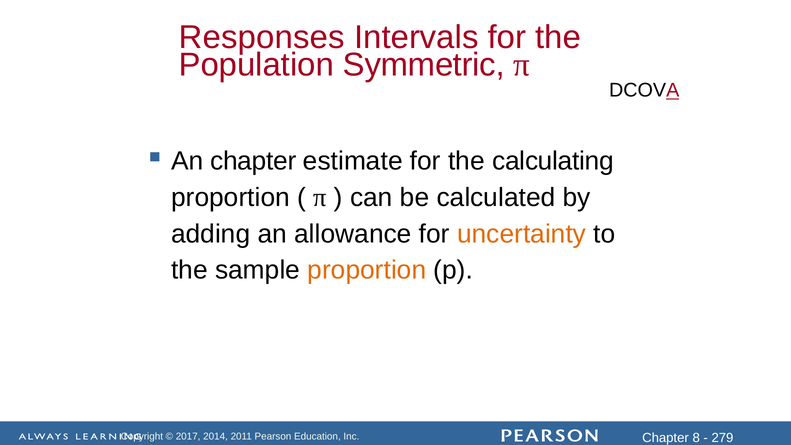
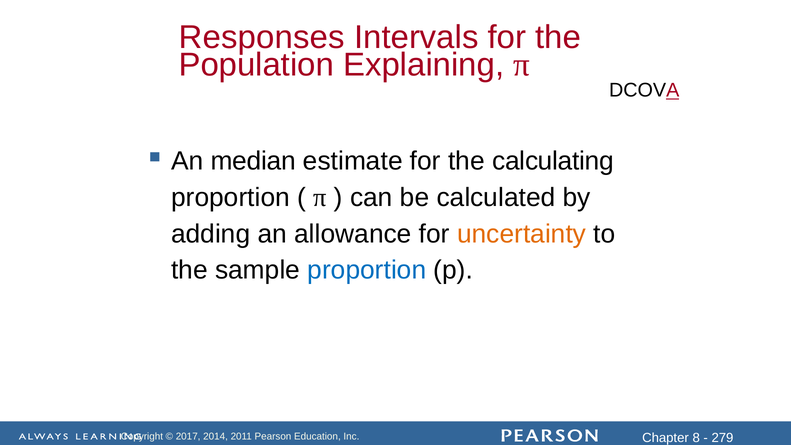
Symmetric: Symmetric -> Explaining (424, 65)
An chapter: chapter -> median (253, 161)
proportion colour: orange -> blue (367, 270)
